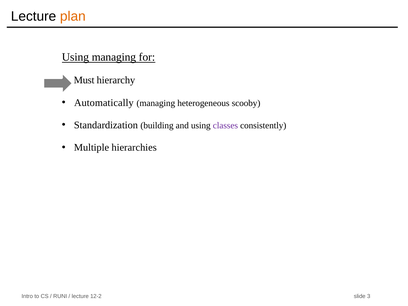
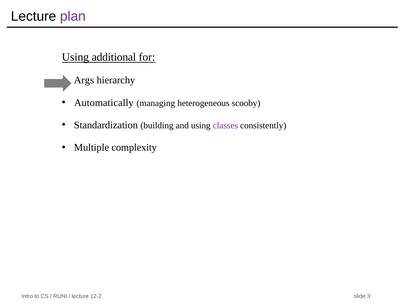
plan colour: orange -> purple (73, 16)
Using managing: managing -> additional (114, 57)
Must: Must -> Args (84, 80)
hierarchies: hierarchies -> complexity (134, 148)
